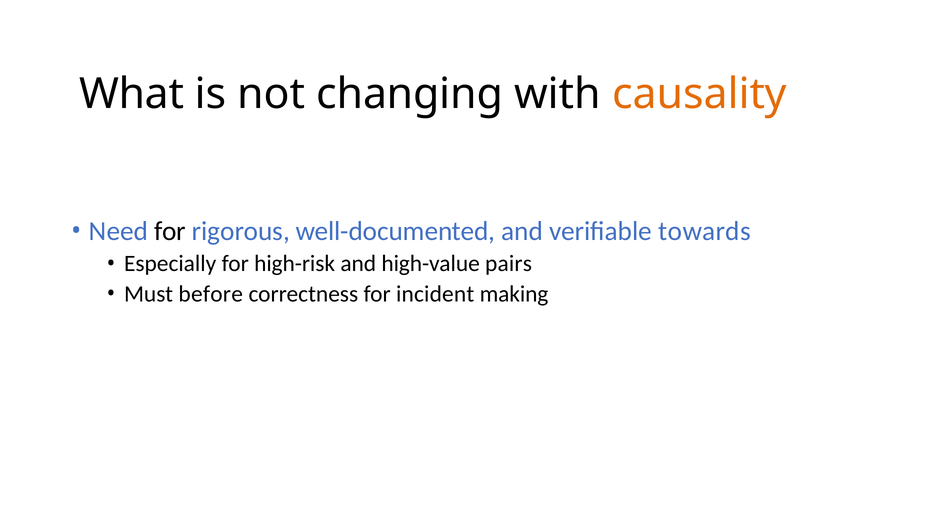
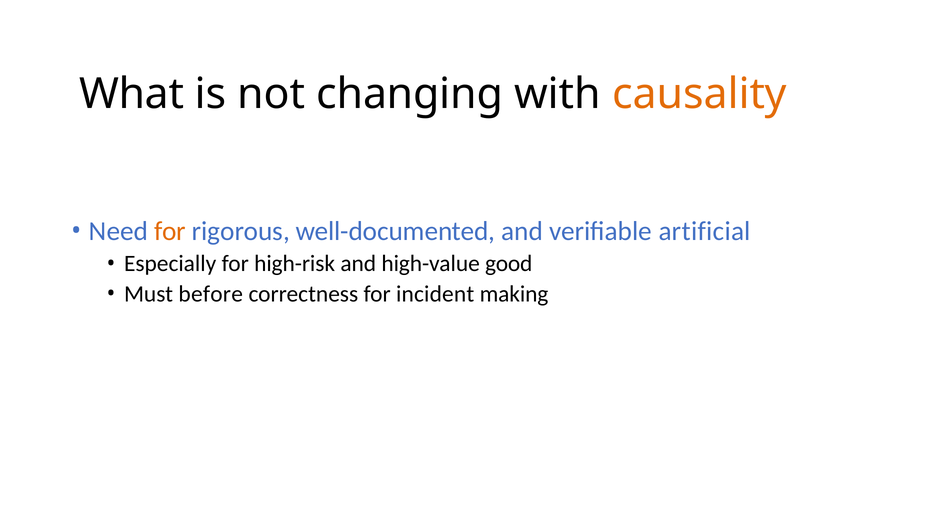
for colour: black -> orange (170, 231)
towards: towards -> artificial (705, 231)
pairs: pairs -> good (509, 264)
